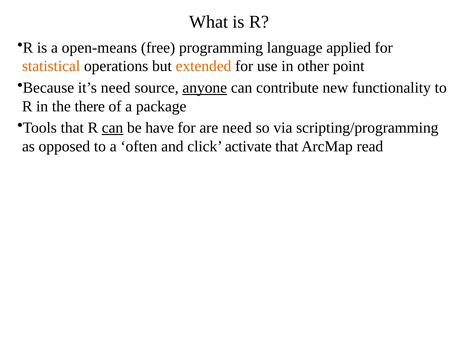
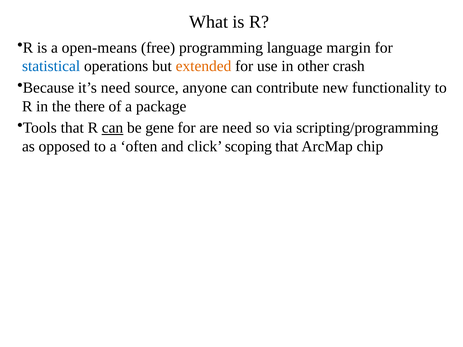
applied: applied -> margin (349, 48)
statistical colour: orange -> blue (51, 66)
point: point -> crash (349, 66)
anyone underline: present -> none (205, 88)
have: have -> gene (160, 128)
activate: activate -> scoping (248, 146)
read: read -> chip (370, 146)
